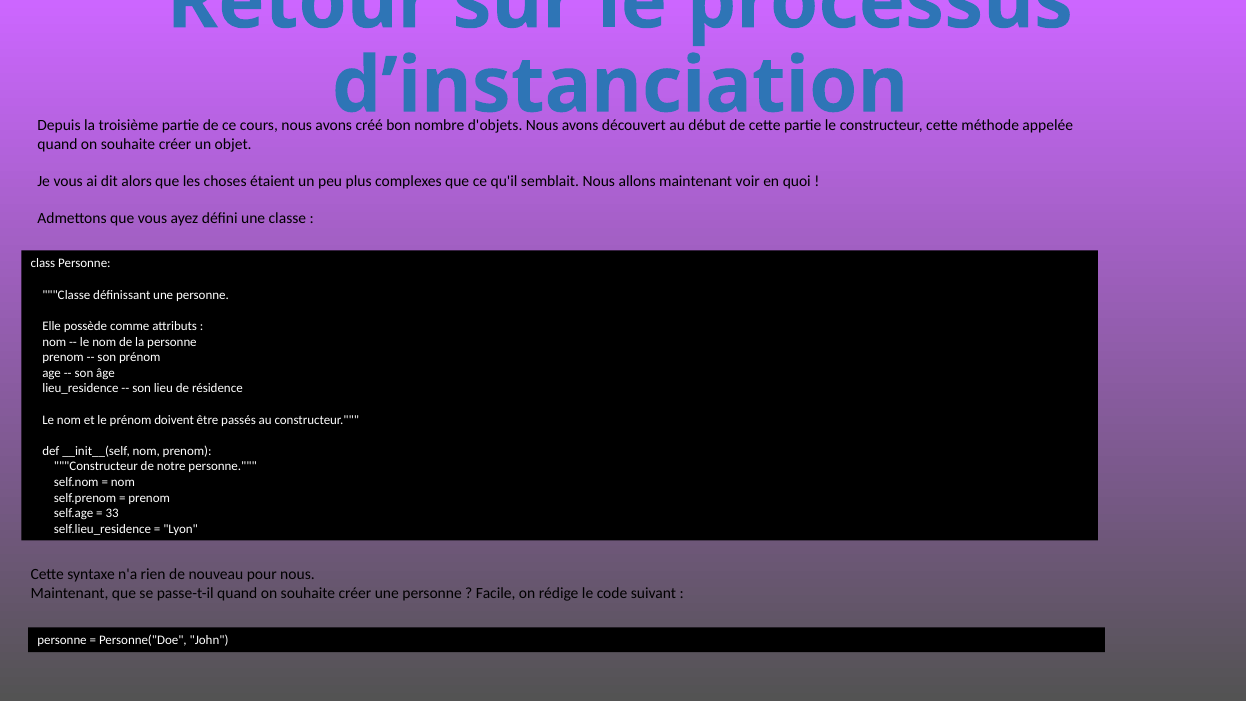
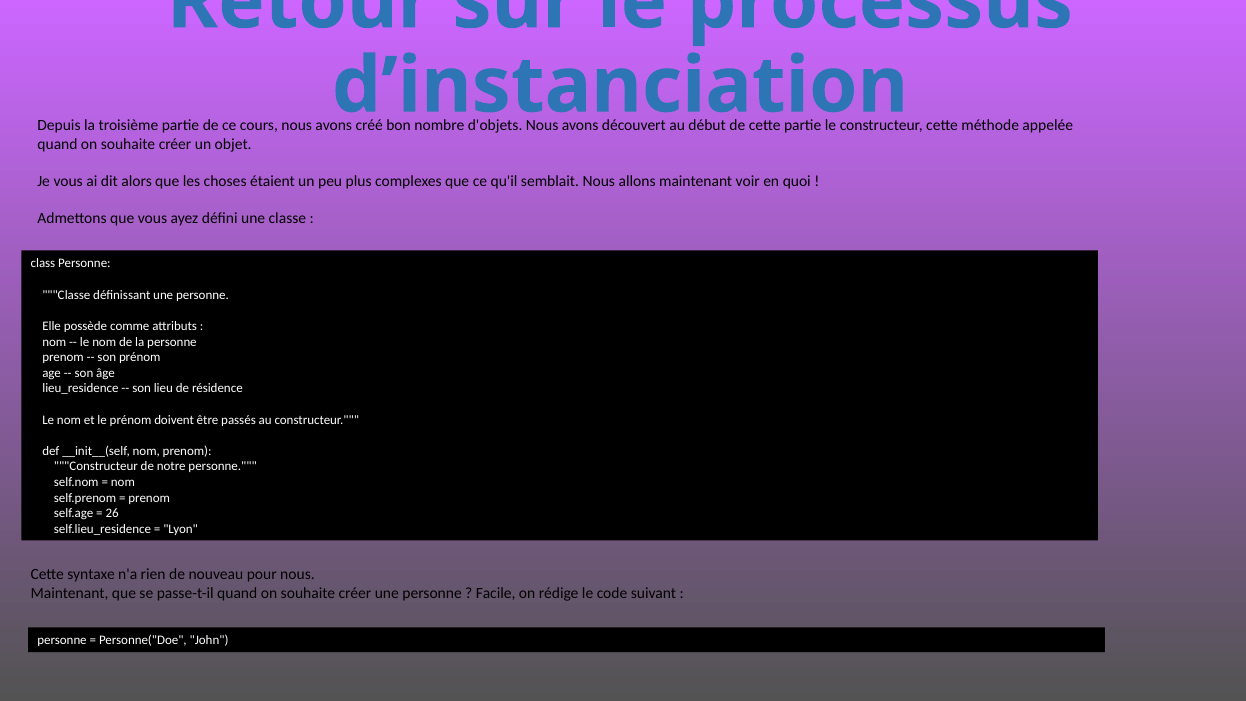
33: 33 -> 26 (112, 513)
